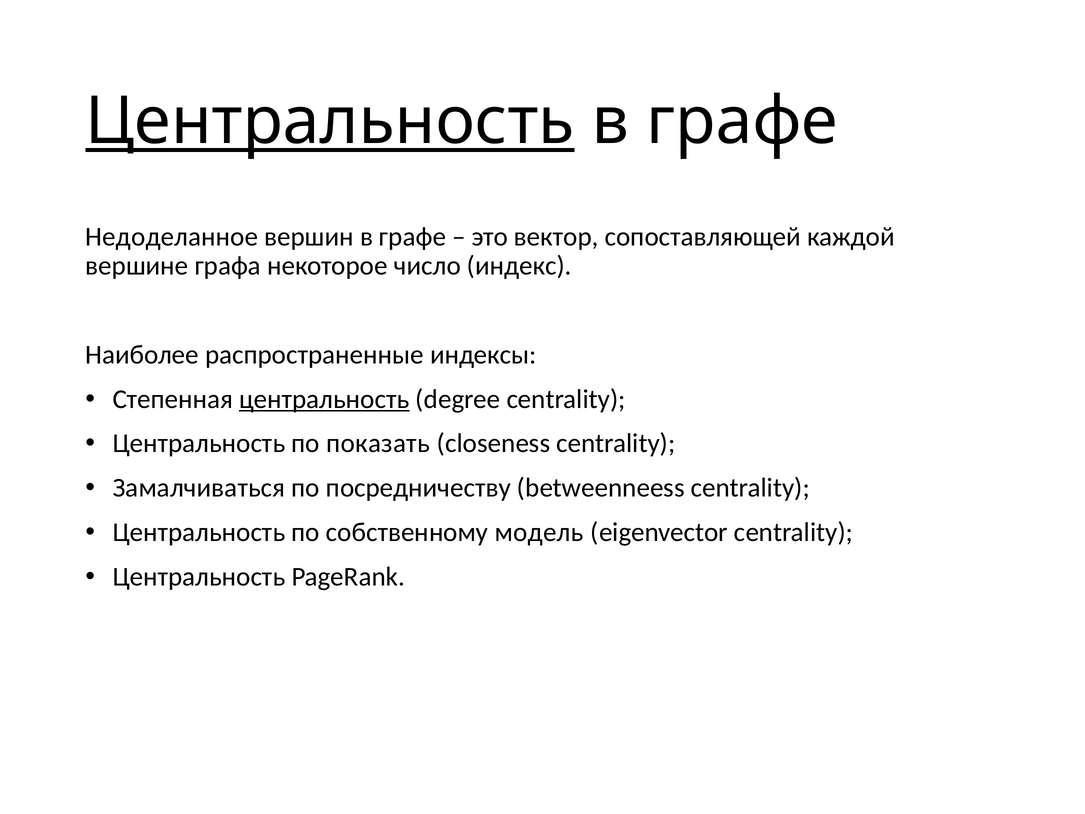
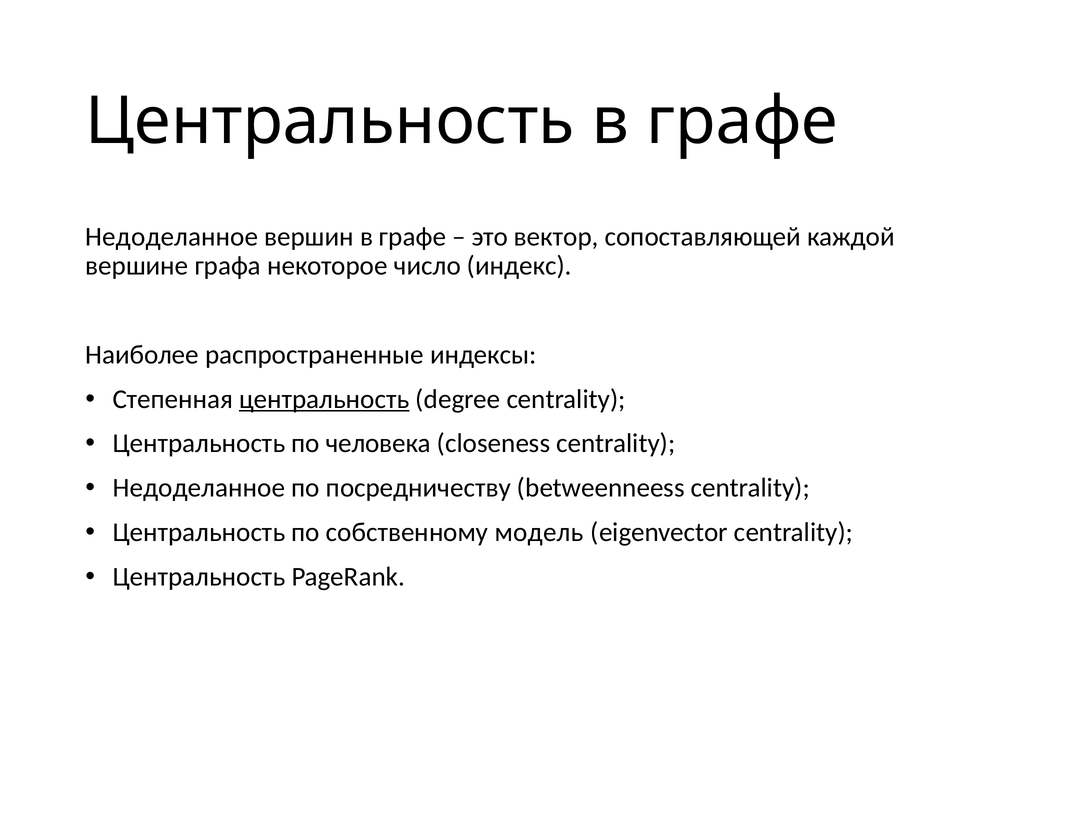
Центральность underline: present -> none (330, 122)
показать: показать -> человека (378, 443)
Замалчиваться: Замалчиваться -> Недоделанное (199, 488)
